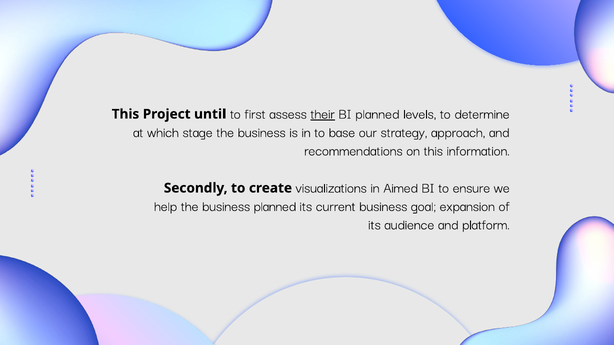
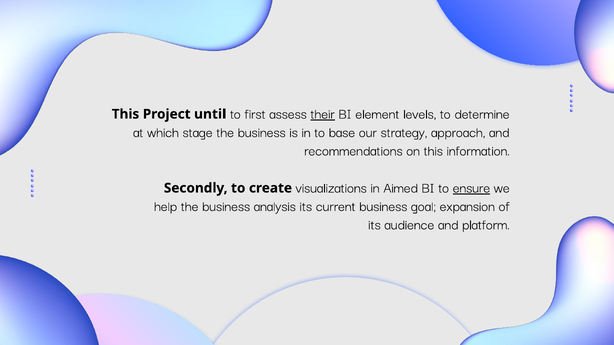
BI planned: planned -> element (377, 114)
ensure underline: none -> present (471, 188)
business planned: planned -> analysis (275, 206)
